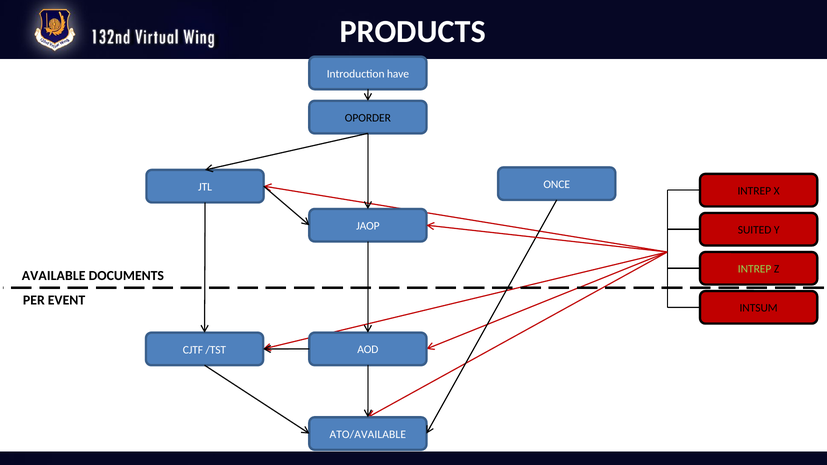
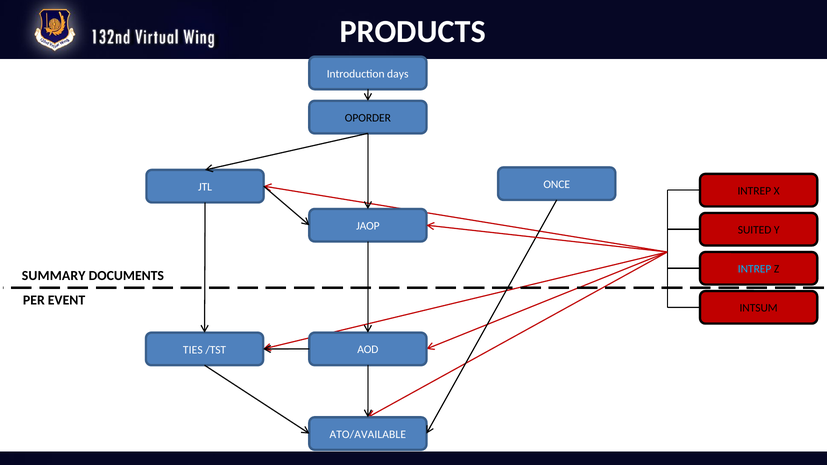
have: have -> days (398, 74)
INTREP colour: light green -> light blue (755, 269)
AVAILABLE: AVAILABLE -> SUMMARY (54, 276)
CJTF: CJTF -> TIES (193, 350)
